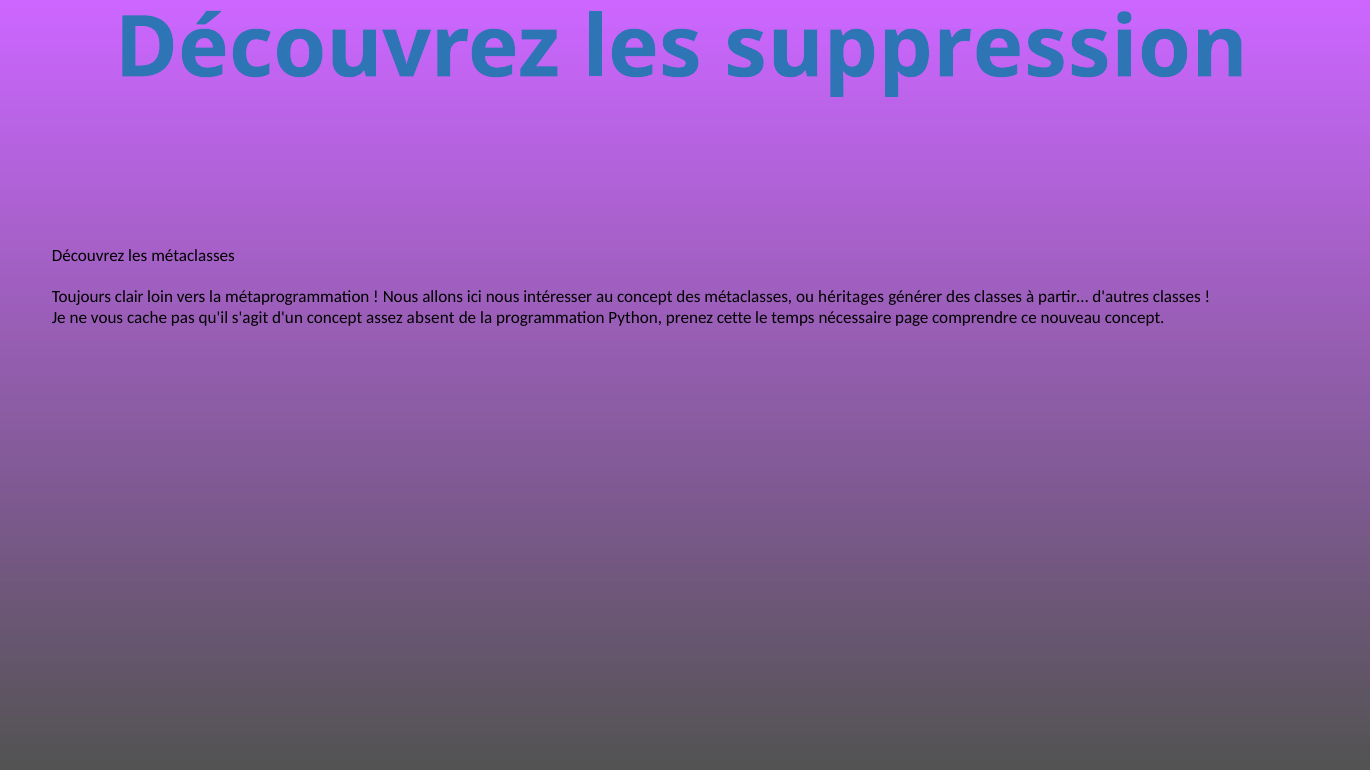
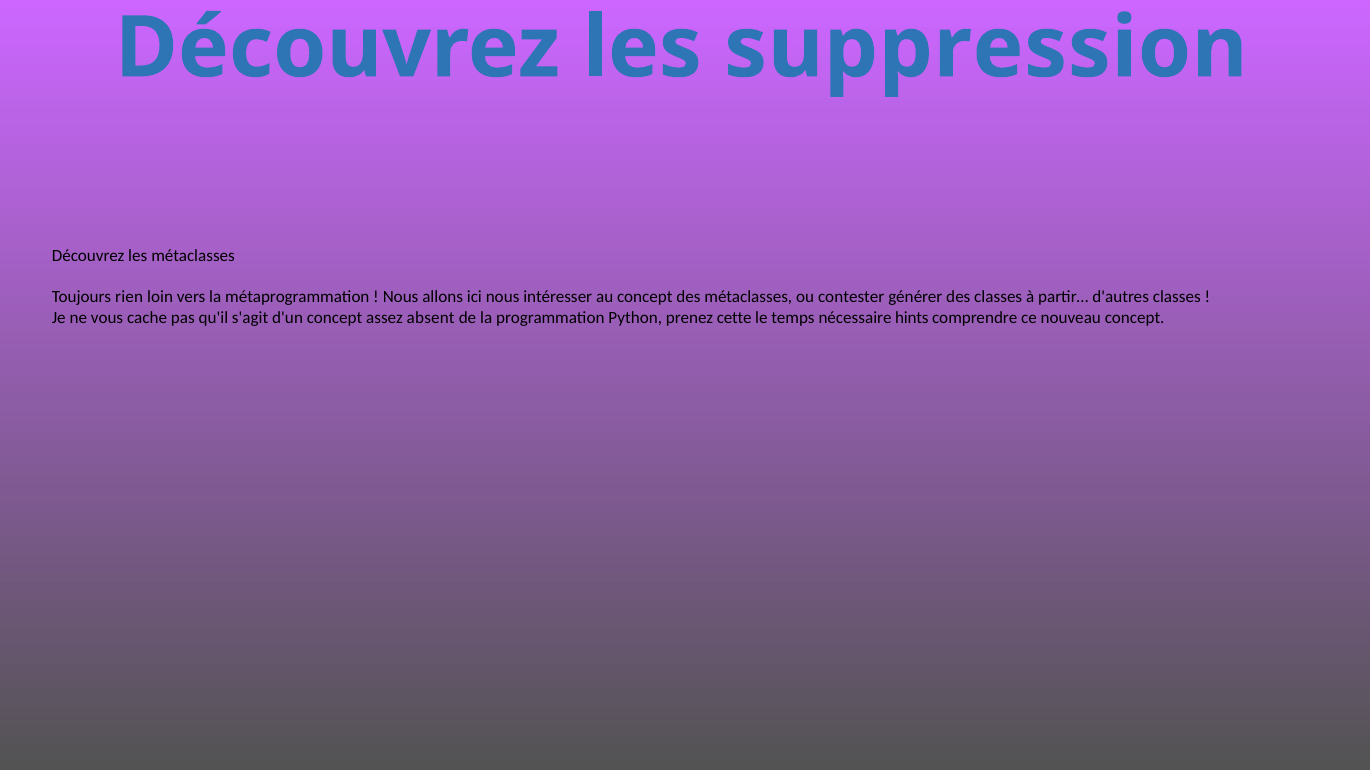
clair: clair -> rien (129, 297)
héritages: héritages -> contester (851, 297)
page: page -> hints (912, 318)
